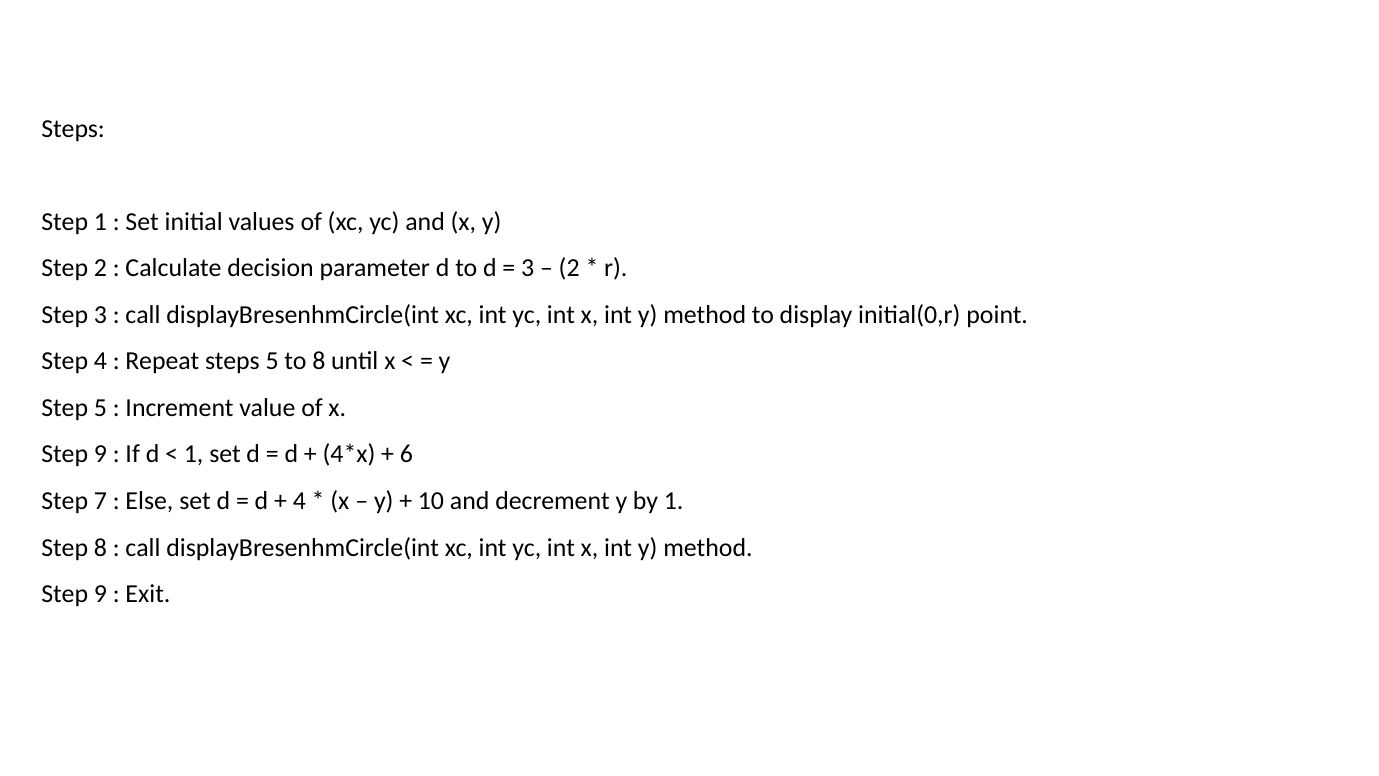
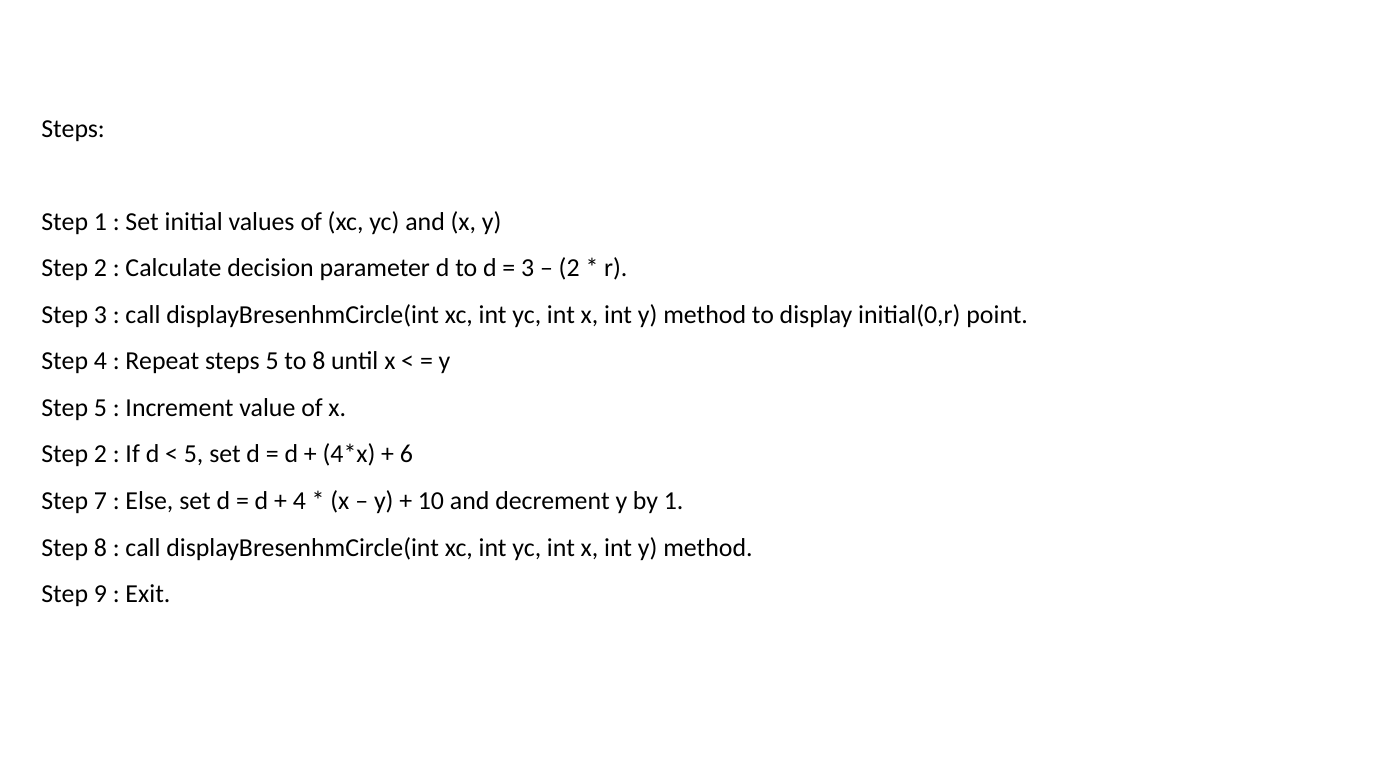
9: 9 -> 2 (100, 454)
1: 1 -> 5 (194, 454)
